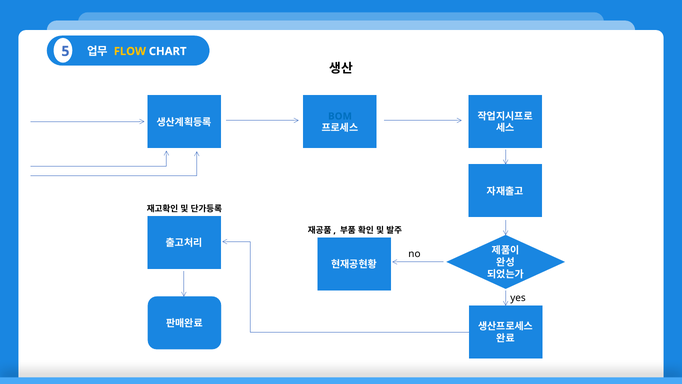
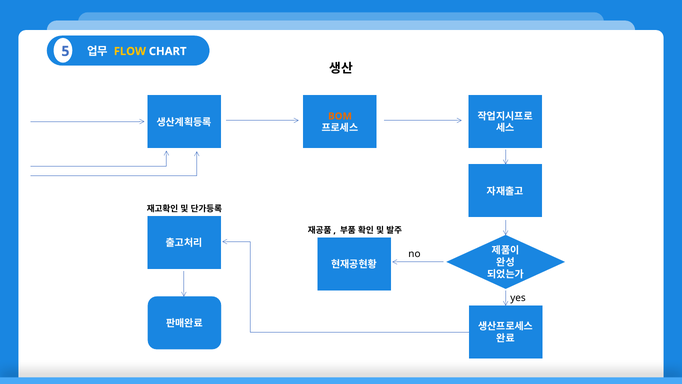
BOM colour: blue -> orange (340, 116)
